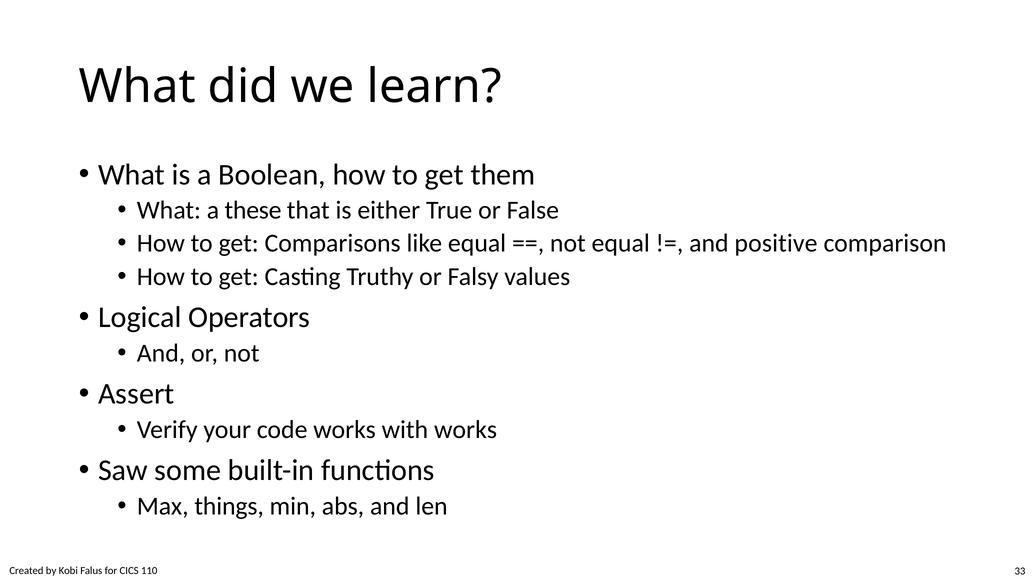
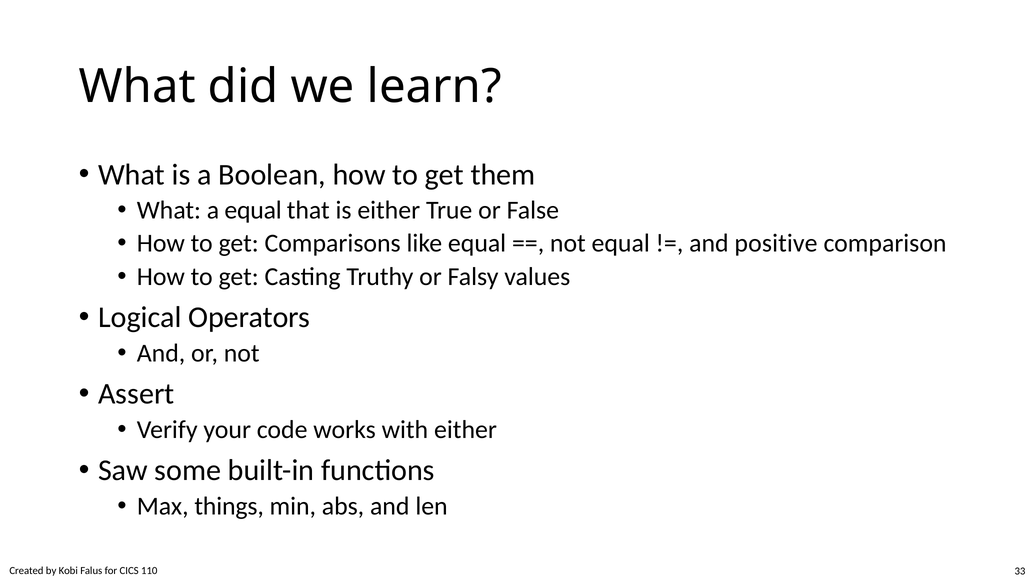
a these: these -> equal (253, 210)
with works: works -> either (465, 430)
